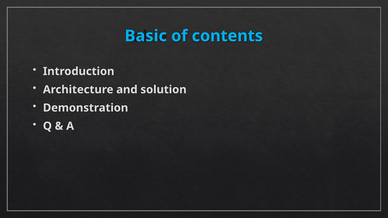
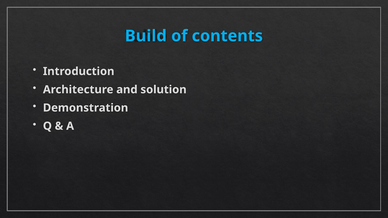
Basic: Basic -> Build (146, 36)
